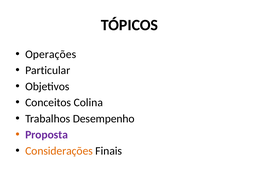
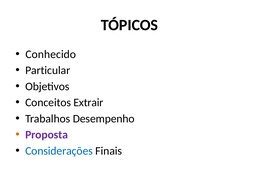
Operações: Operações -> Conhecido (51, 54)
Colina: Colina -> Extrair (88, 103)
Considerações colour: orange -> blue (59, 151)
